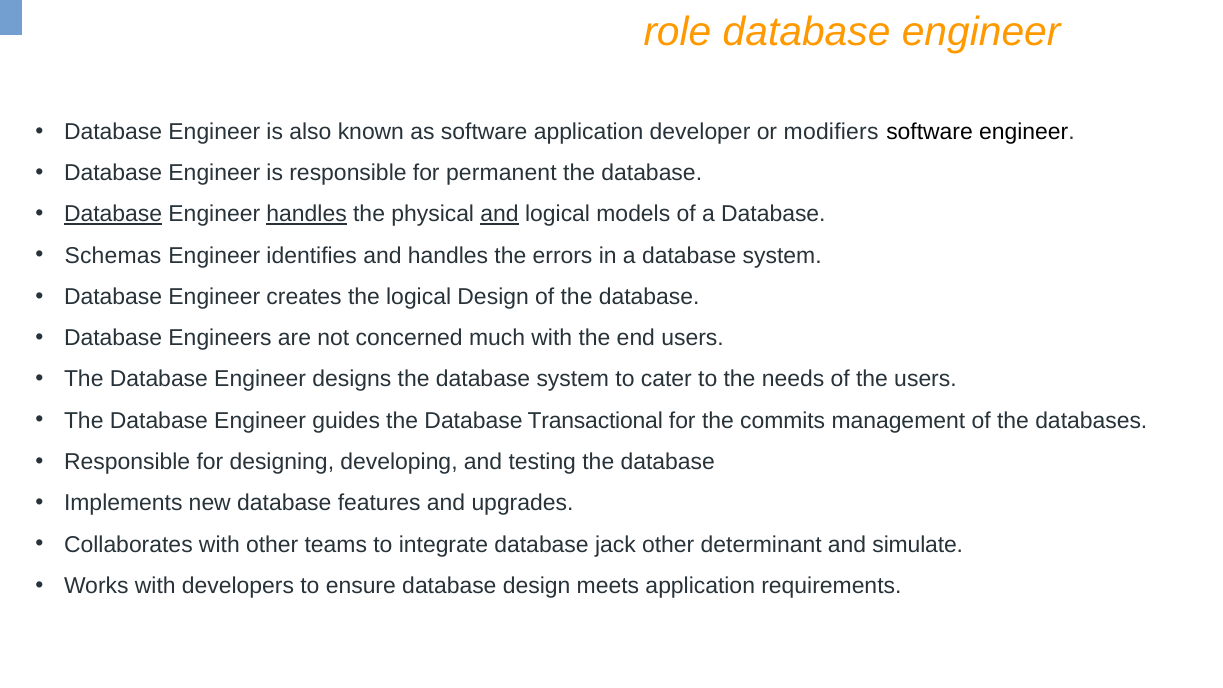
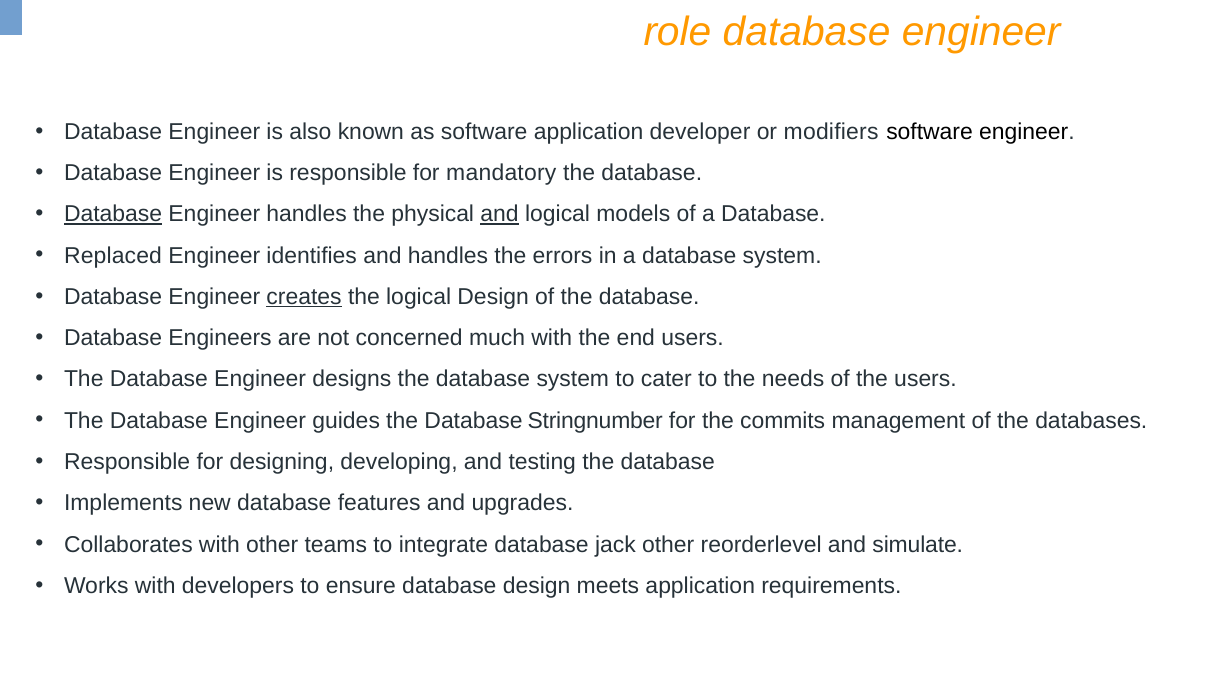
permanent: permanent -> mandatory (501, 173)
handles underline: present -> none (307, 214)
Schemas: Schemas -> Replaced (113, 256)
creates underline: none -> present (304, 297)
Transactional: Transactional -> Stringnumber (595, 421)
determinant: determinant -> reorderlevel (761, 544)
